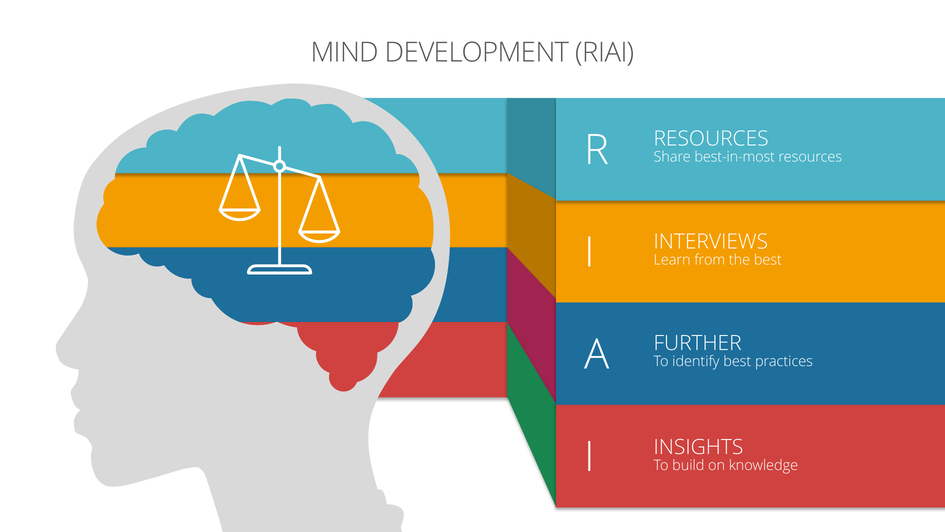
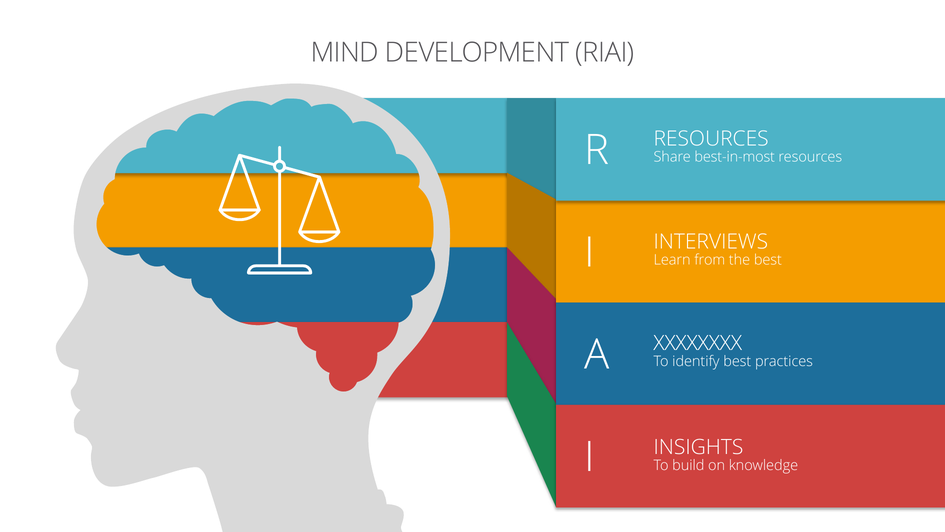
FURTHER: FURTHER -> XXXXXXXX (698, 343)
